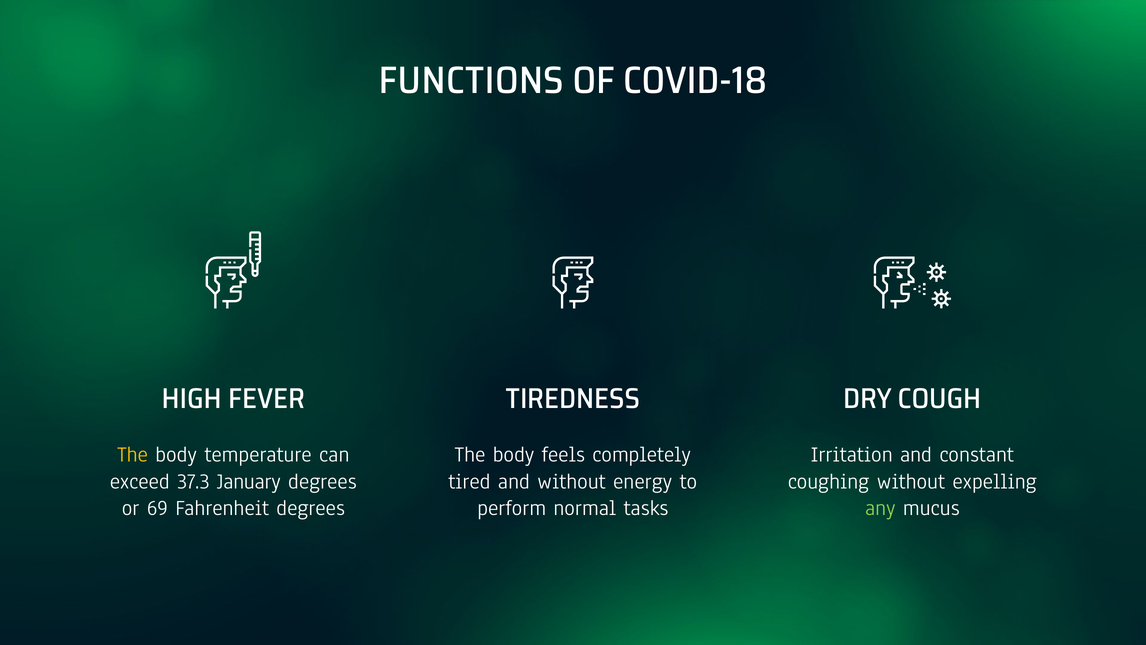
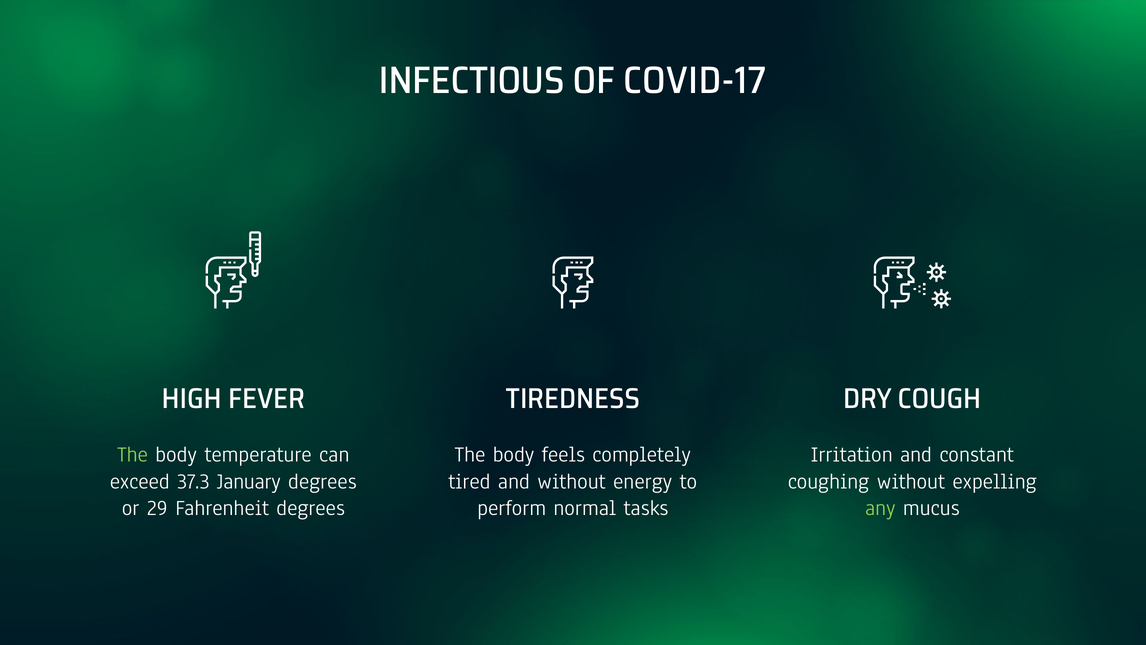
FUNCTIONS: FUNCTIONS -> INFECTIOUS (472, 81)
COVID-18: COVID-18 -> COVID-17 (695, 81)
The colour: yellow -> light green (133, 454)
69: 69 -> 29 (157, 508)
